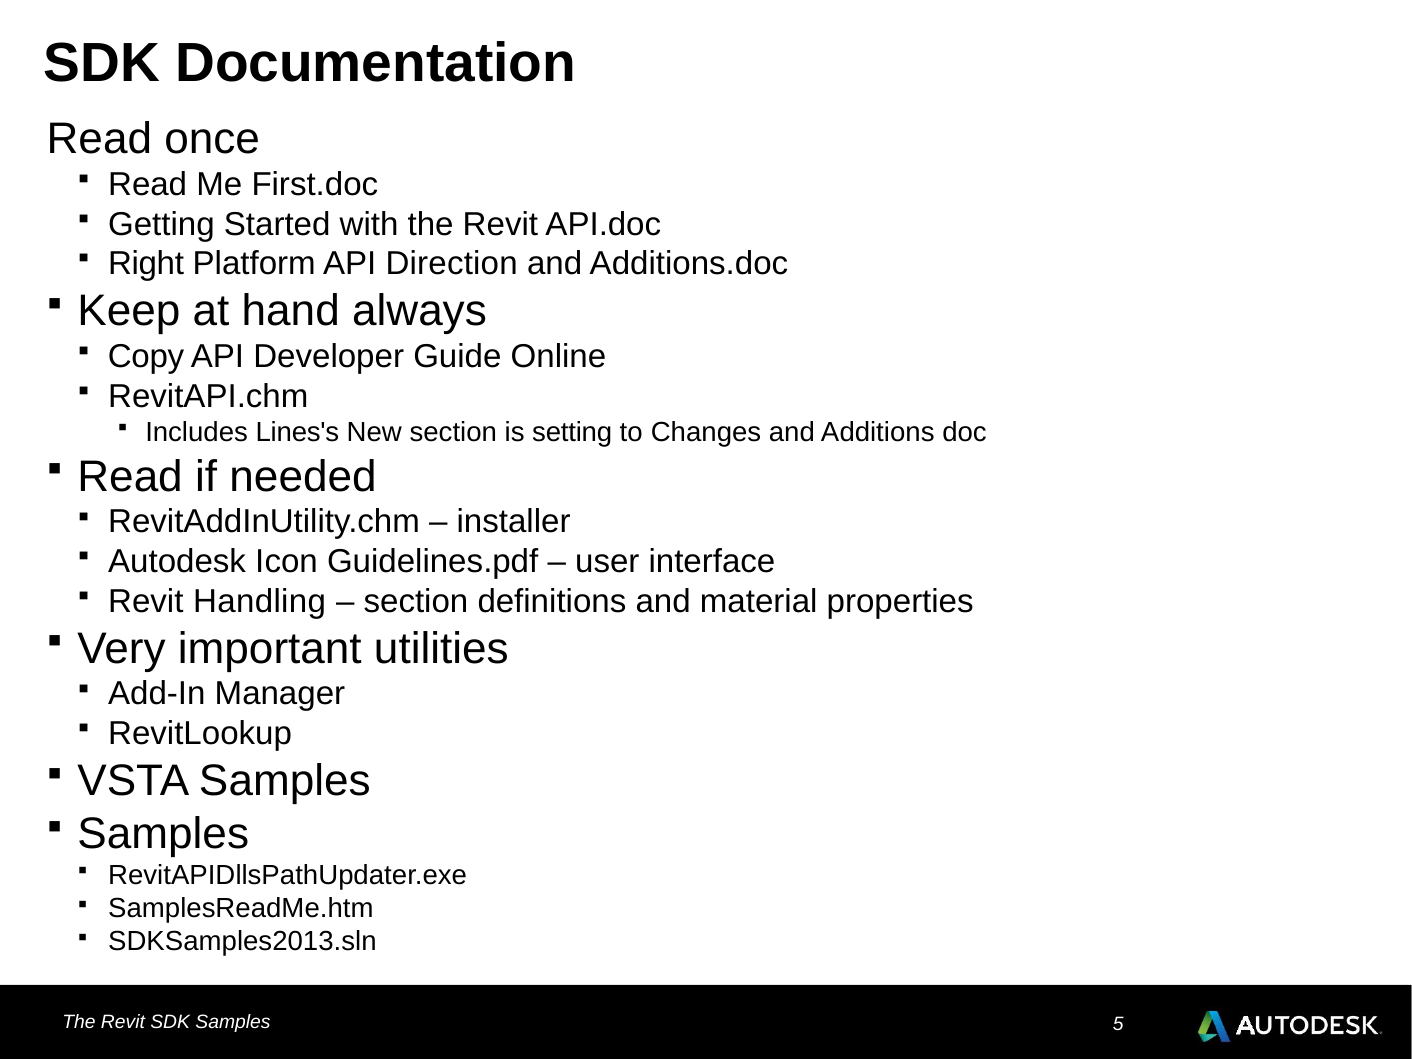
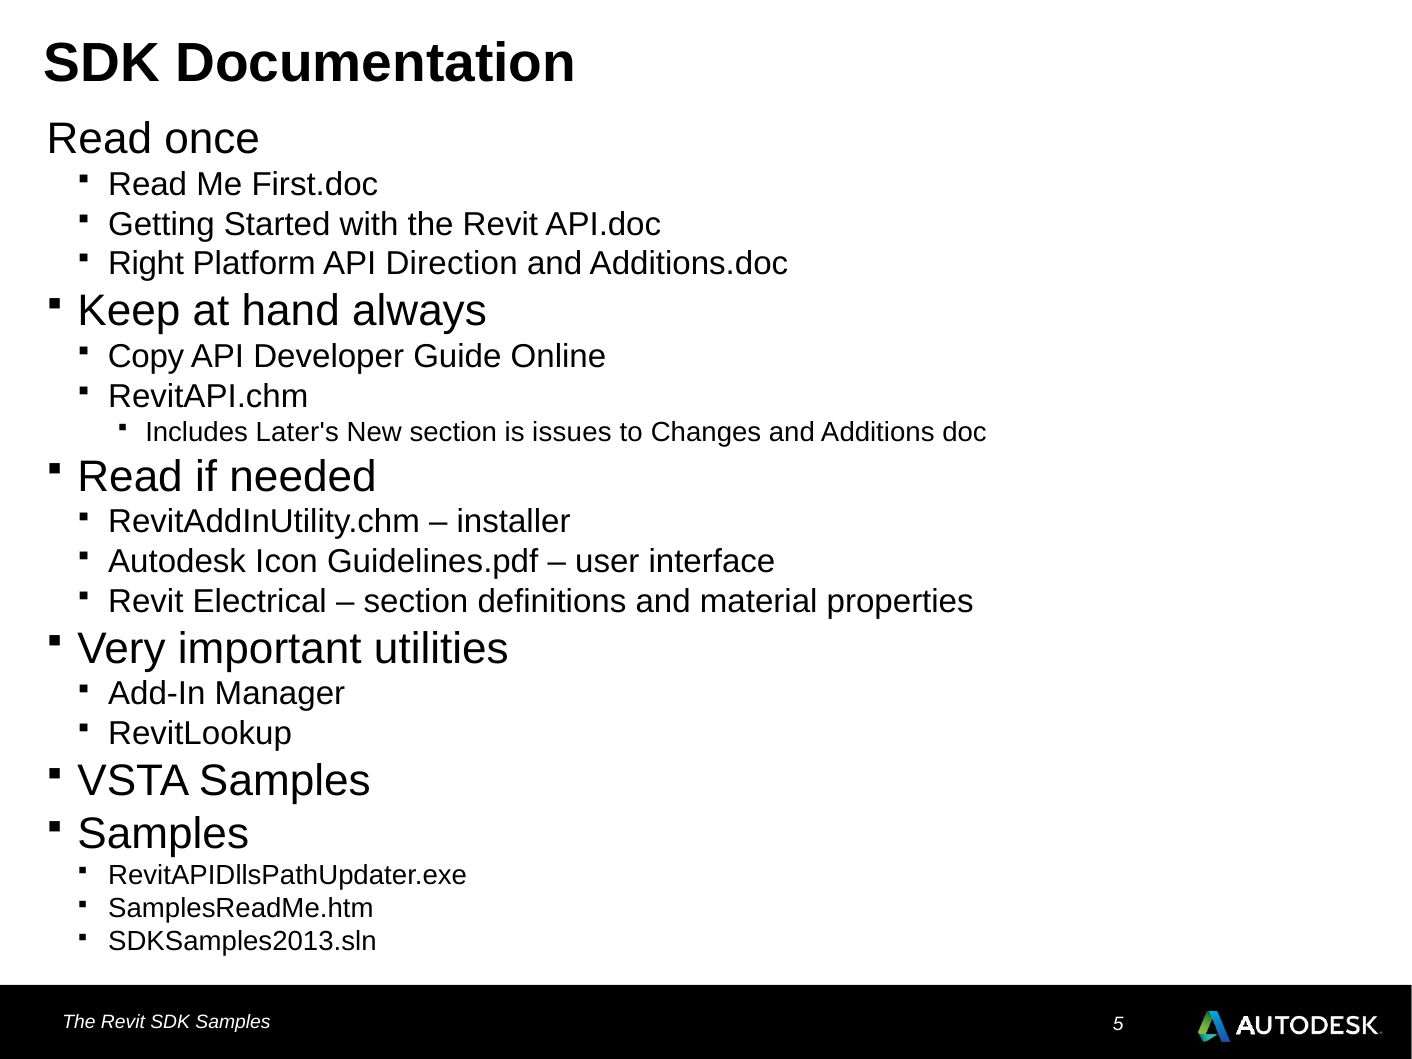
Lines's: Lines's -> Later's (297, 432)
setting: setting -> issues (572, 432)
Handling: Handling -> Electrical (260, 601)
